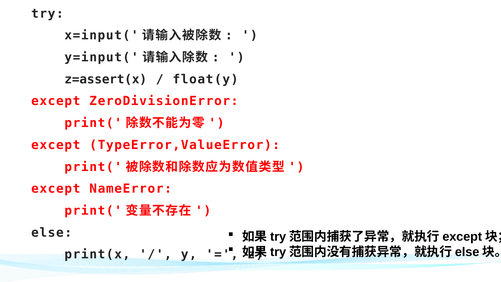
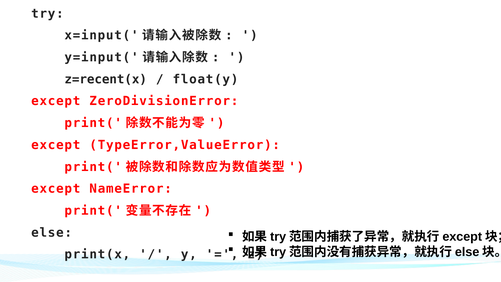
z=assert(x: z=assert(x -> z=recent(x (106, 79)
